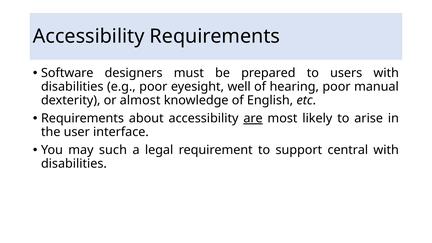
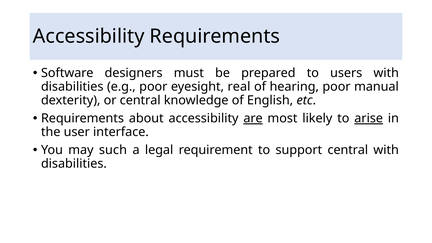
well: well -> real (239, 87)
or almost: almost -> central (140, 100)
arise underline: none -> present (369, 118)
